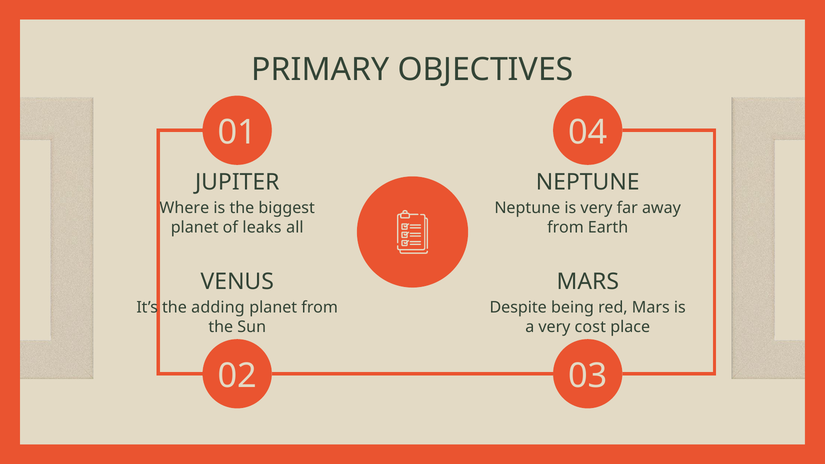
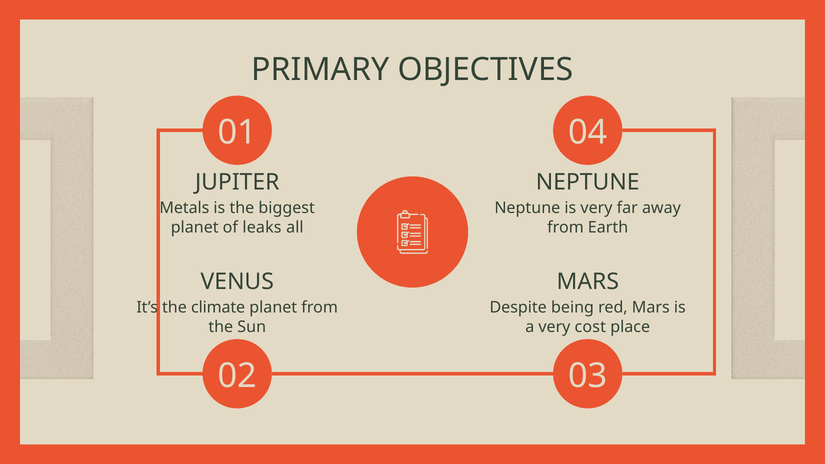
Where: Where -> Metals (184, 208)
adding: adding -> climate (218, 308)
